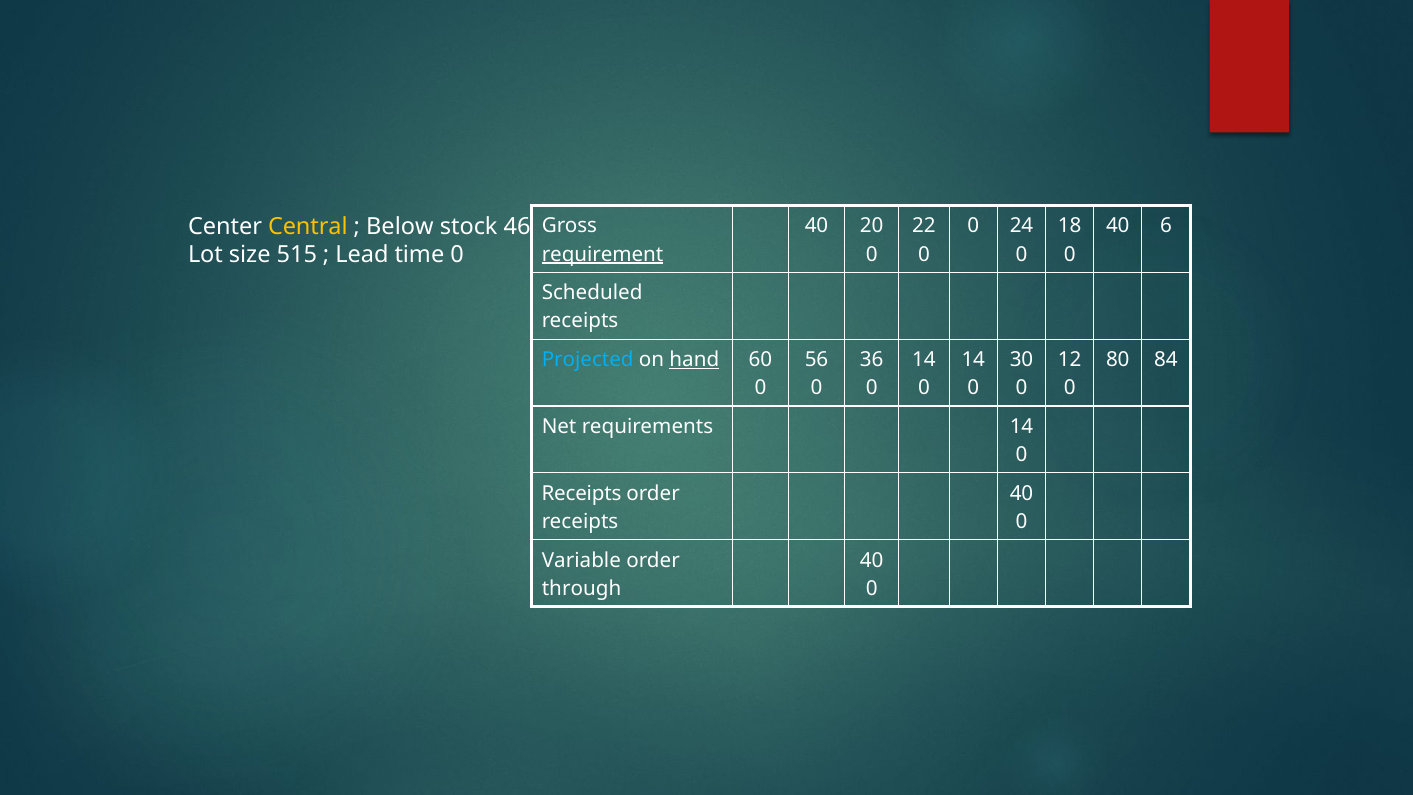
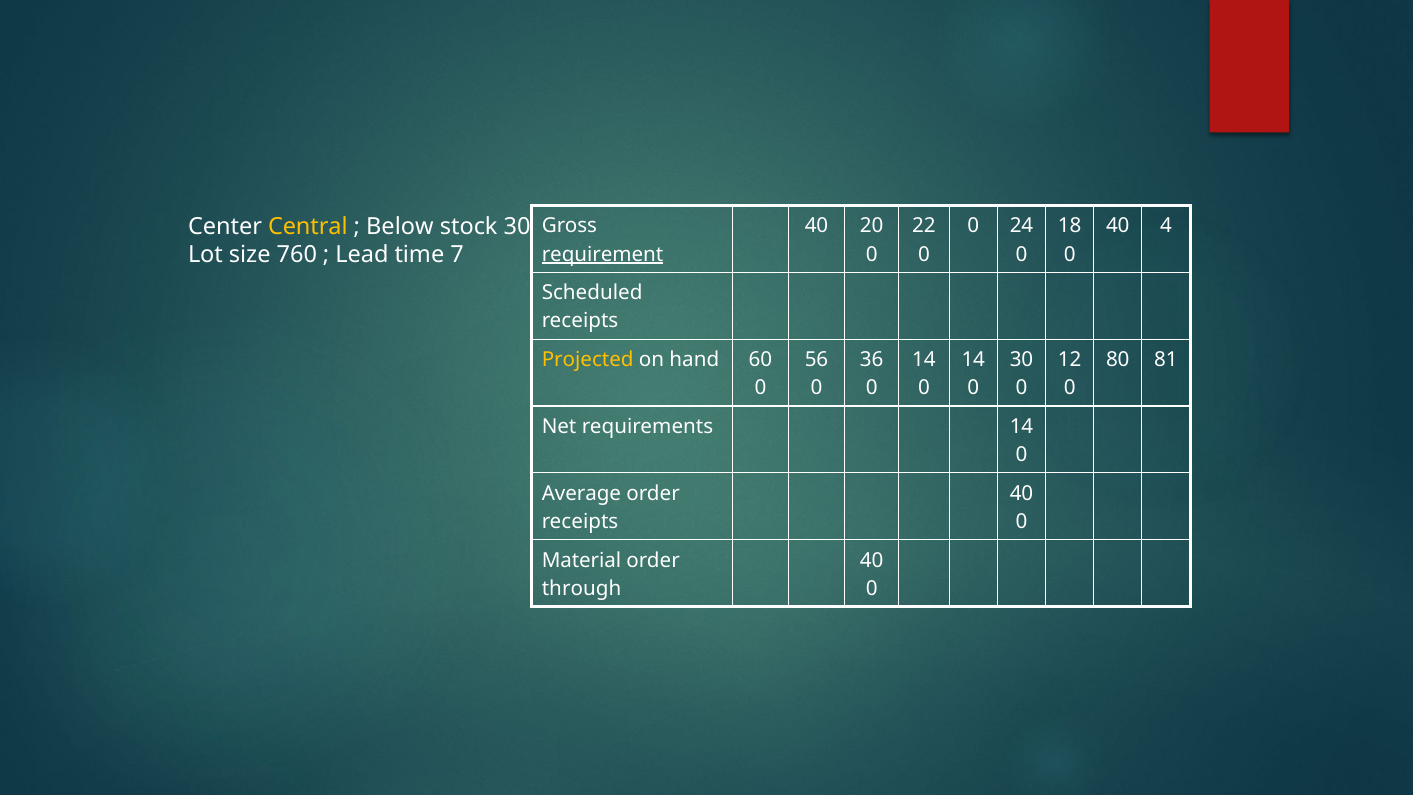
stock 46: 46 -> 30 (517, 226)
6: 6 -> 4 (1166, 226)
515: 515 -> 760 (297, 255)
time 0: 0 -> 7 (457, 255)
Projected colour: light blue -> yellow (588, 360)
hand underline: present -> none (694, 360)
84: 84 -> 81 (1166, 360)
Receipts: Receipts -> Average (581, 493)
Variable: Variable -> Material (581, 560)
